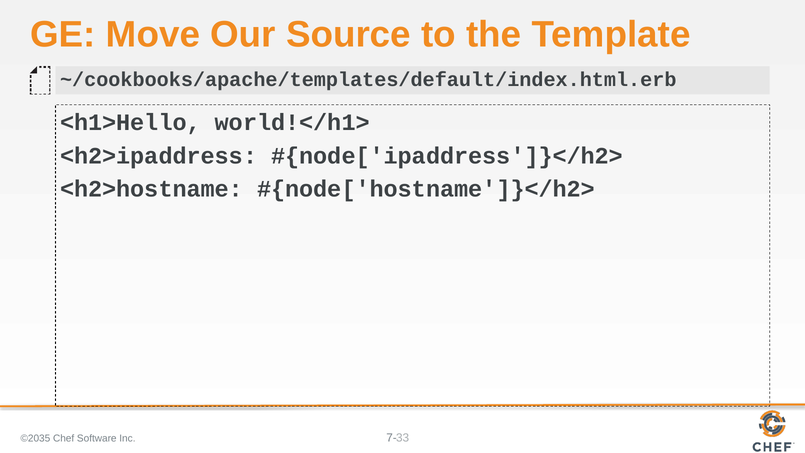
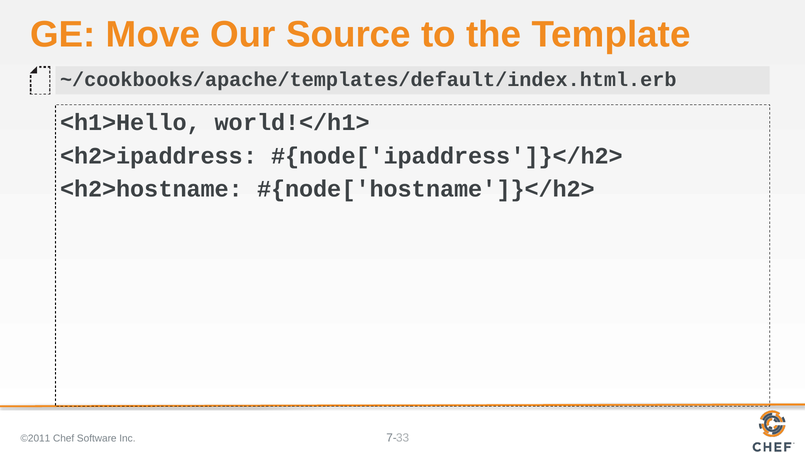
©2035: ©2035 -> ©2011 (35, 438)
